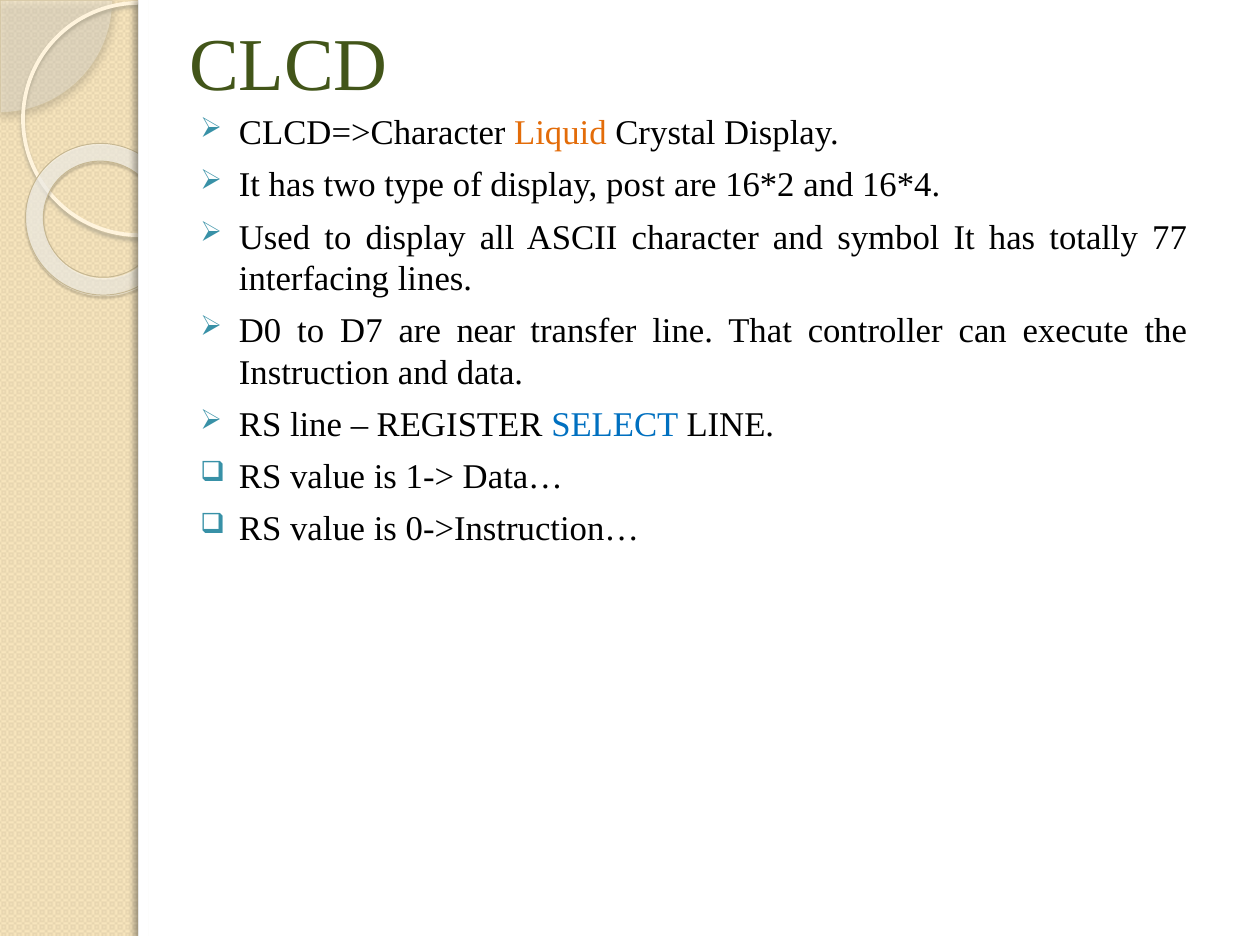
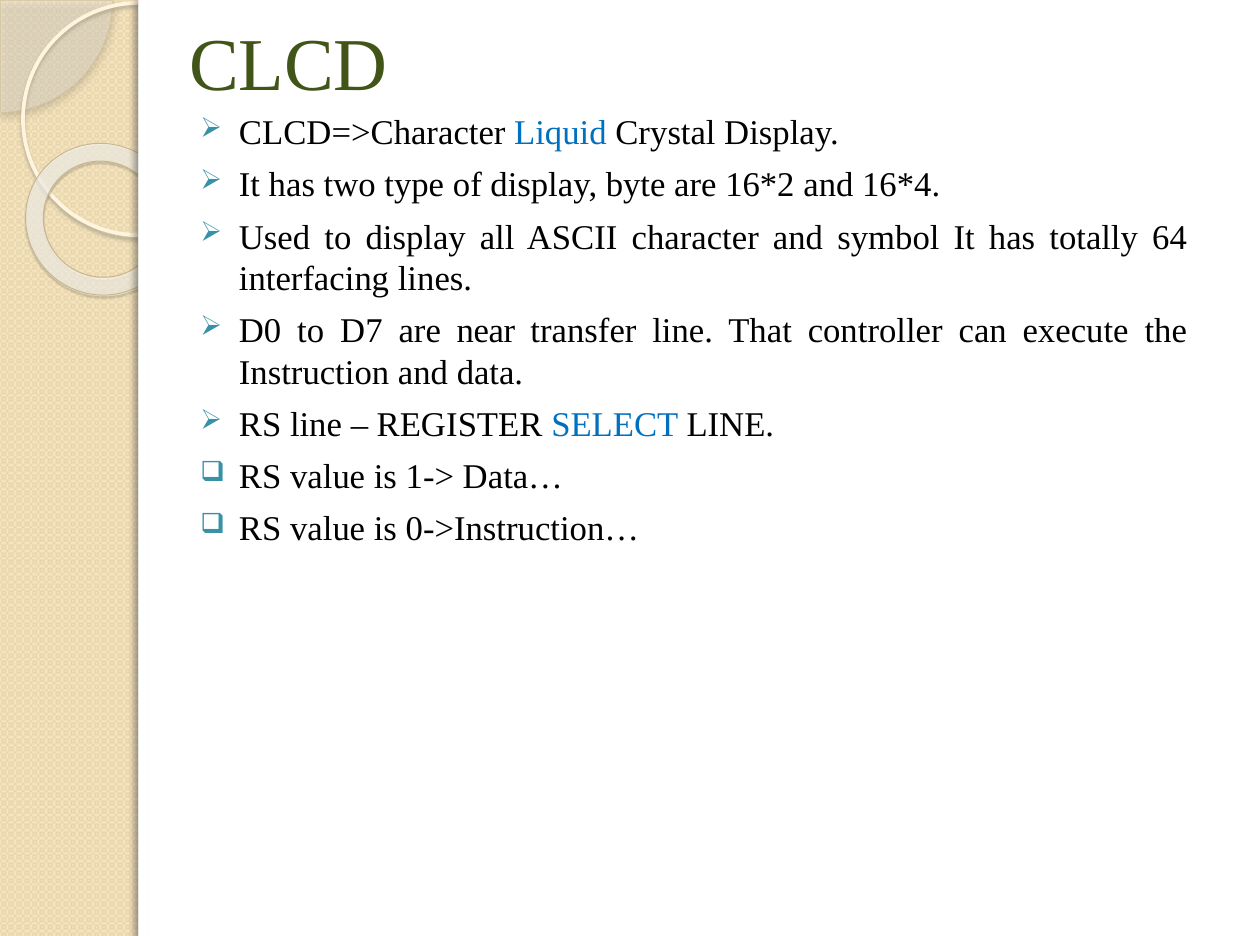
Liquid colour: orange -> blue (560, 133)
post: post -> byte (636, 186)
77: 77 -> 64 (1170, 238)
